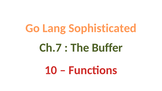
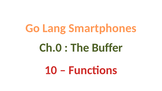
Sophisticated: Sophisticated -> Smartphones (102, 28)
Ch.7: Ch.7 -> Ch.0 (51, 48)
